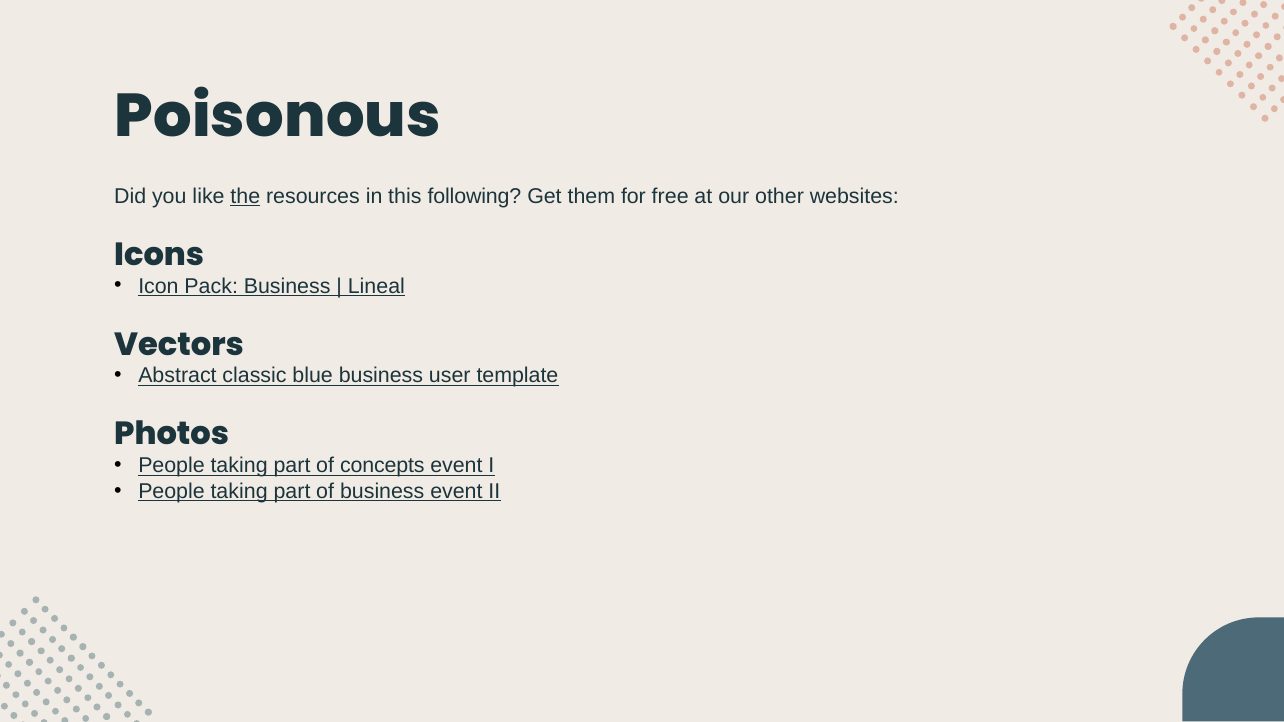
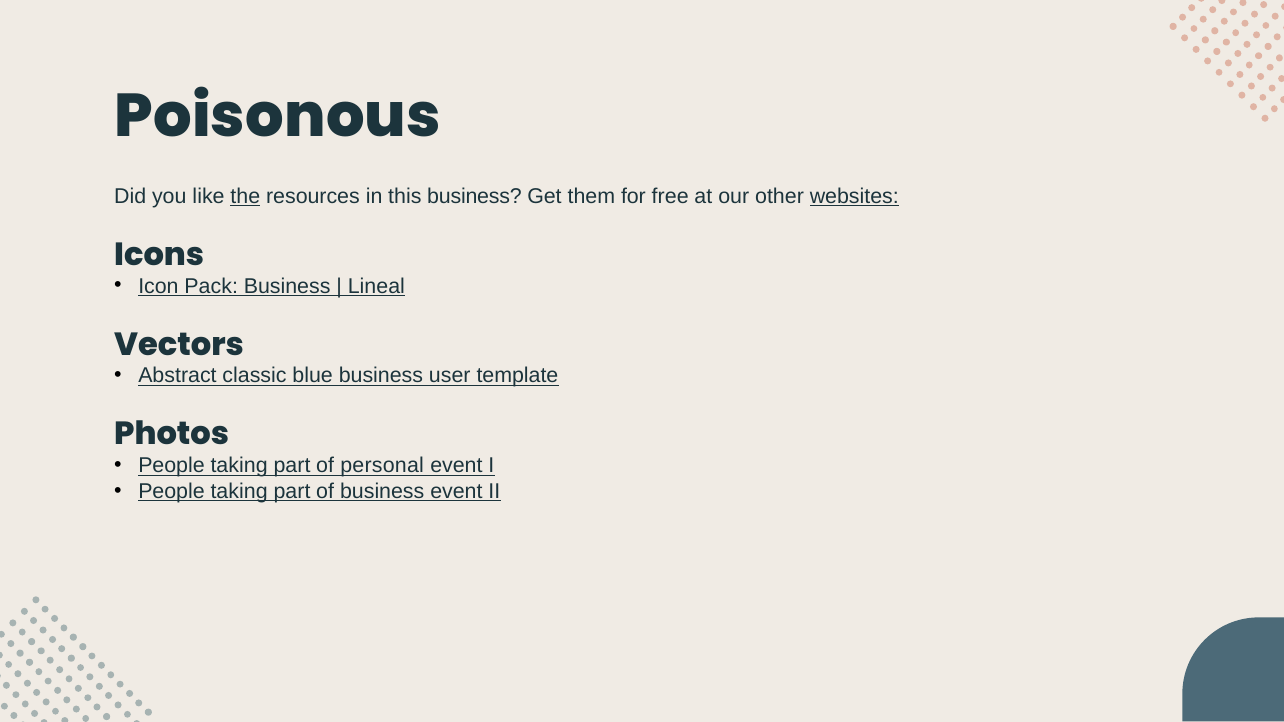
this following: following -> business (474, 196)
websites underline: none -> present (854, 196)
concepts: concepts -> personal (382, 466)
